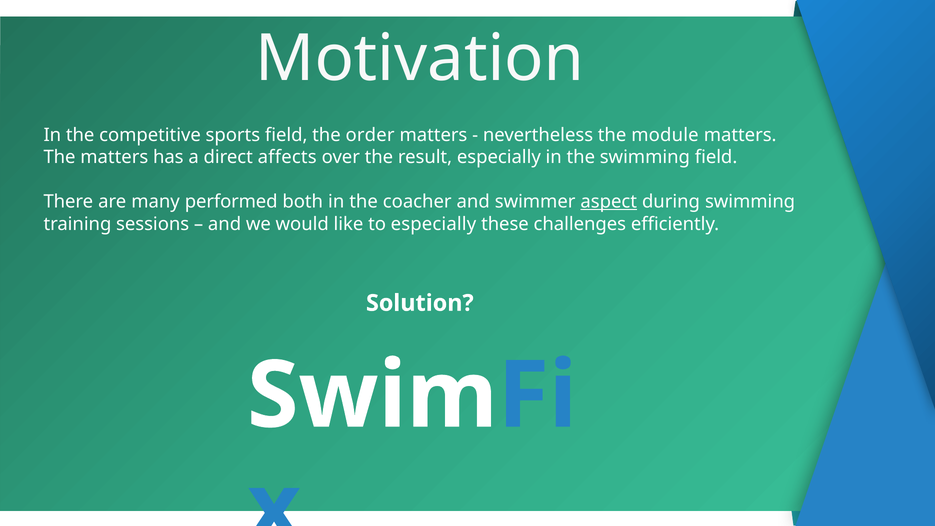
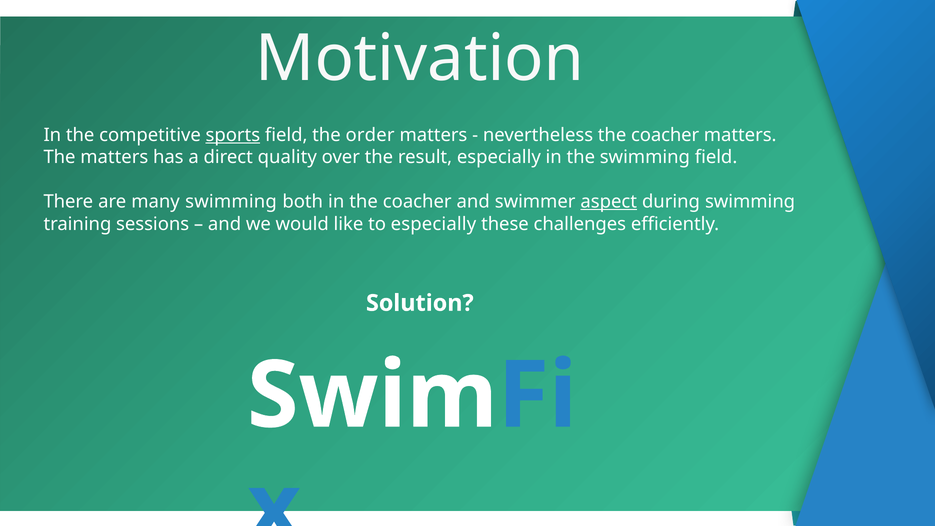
sports underline: none -> present (233, 135)
nevertheless the module: module -> coacher (665, 135)
affects: affects -> quality (287, 157)
many performed: performed -> swimming (231, 202)
